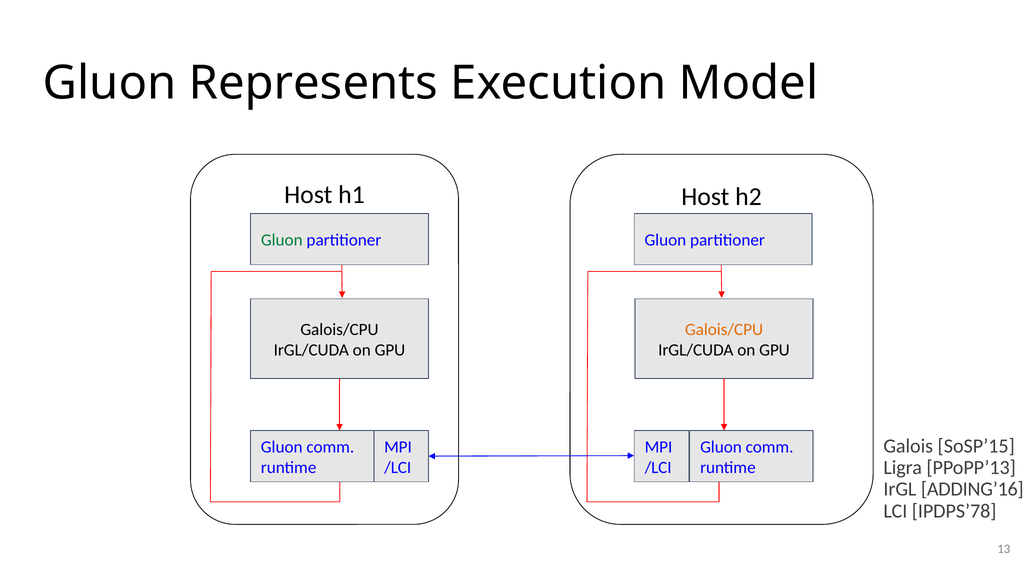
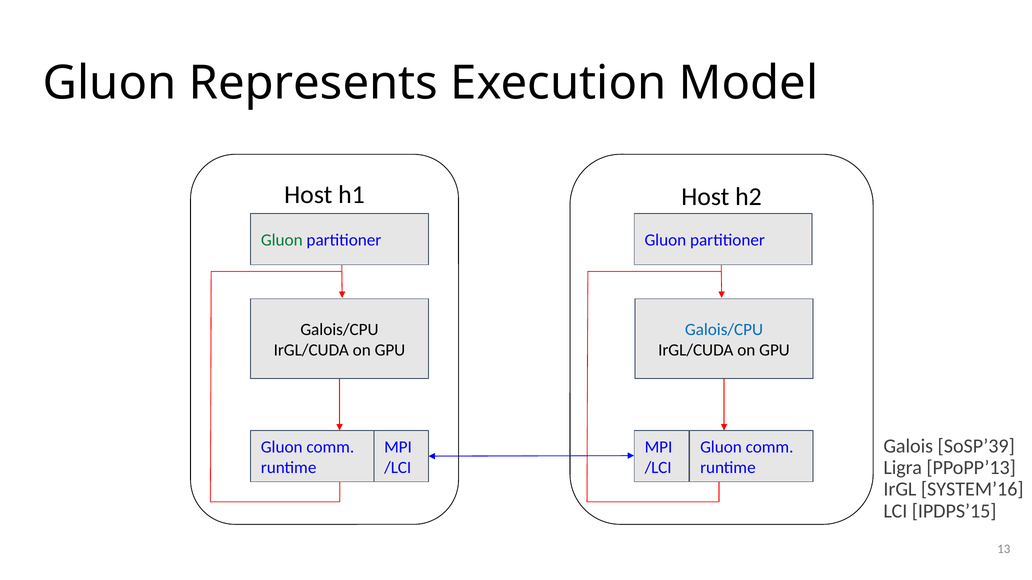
Galois/CPU colour: orange -> blue (724, 330)
SoSP’15: SoSP’15 -> SoSP’39 (976, 446)
ADDING’16: ADDING’16 -> SYSTEM’16 (972, 490)
IPDPS’78: IPDPS’78 -> IPDPS’15 (954, 511)
